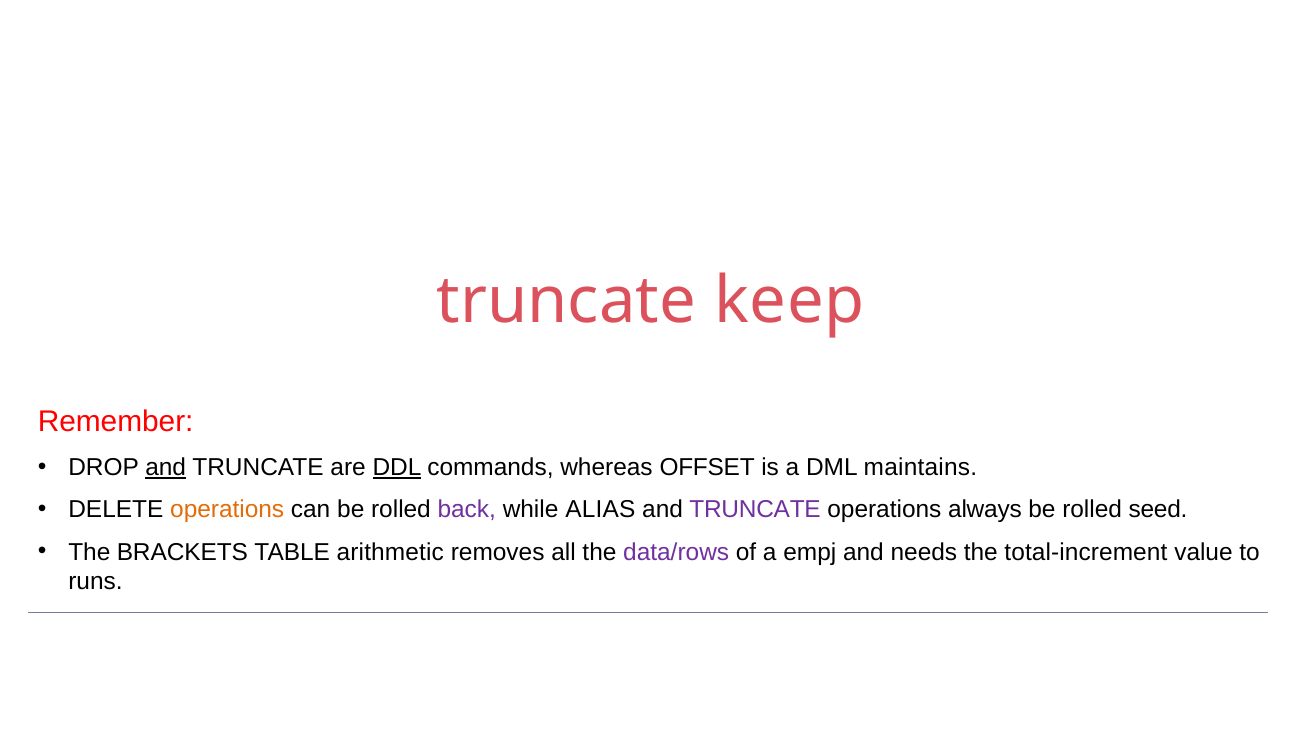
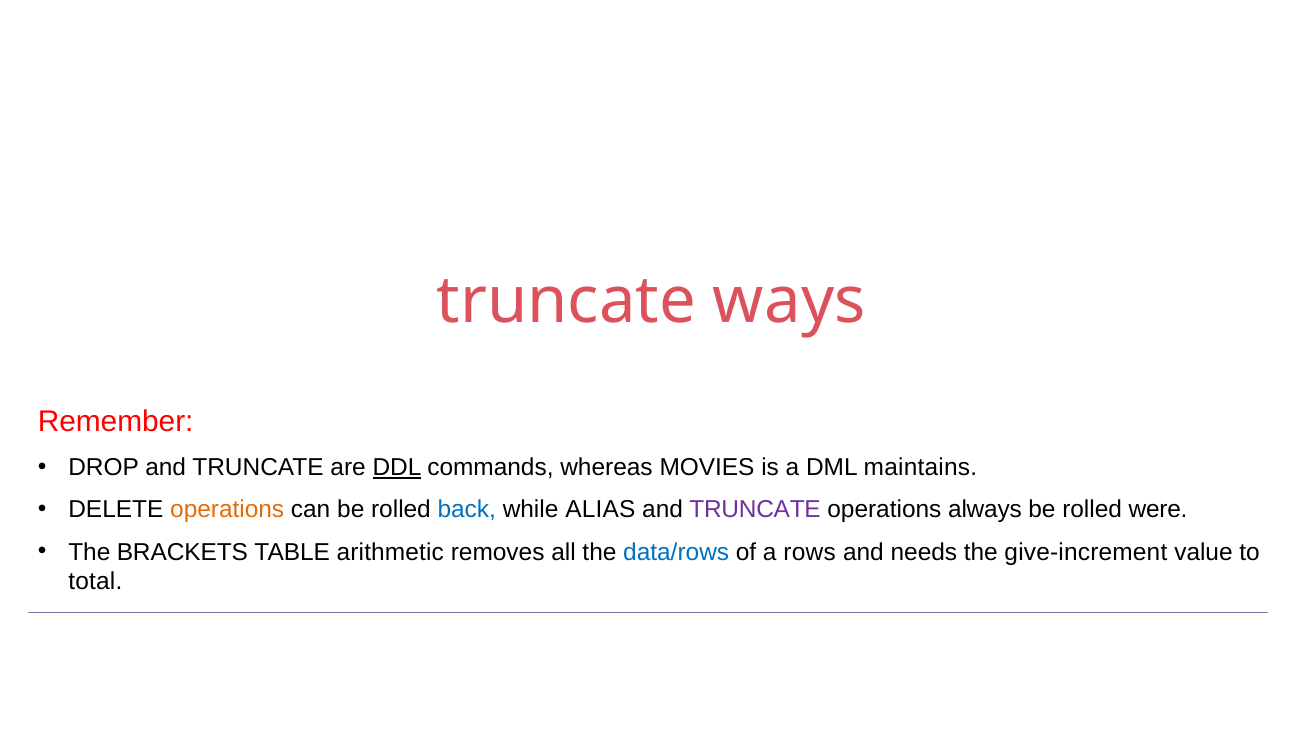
keep: keep -> ways (790, 301)
and underline: present -> none (166, 468)
OFFSET: OFFSET -> MOVIES (707, 468)
back colour: purple -> blue (467, 510)
seed: seed -> were (1158, 510)
data/rows colour: purple -> blue (676, 552)
empj: empj -> rows (810, 552)
total-increment: total-increment -> give-increment (1086, 552)
runs: runs -> total (95, 582)
